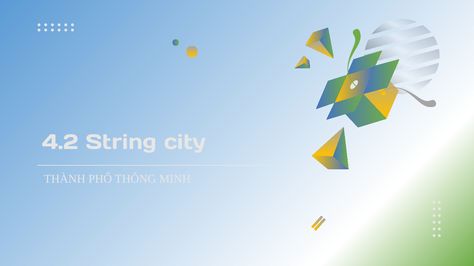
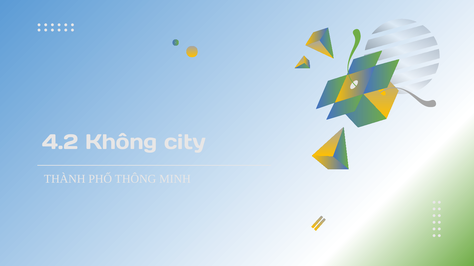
String: String -> Không (121, 143)
